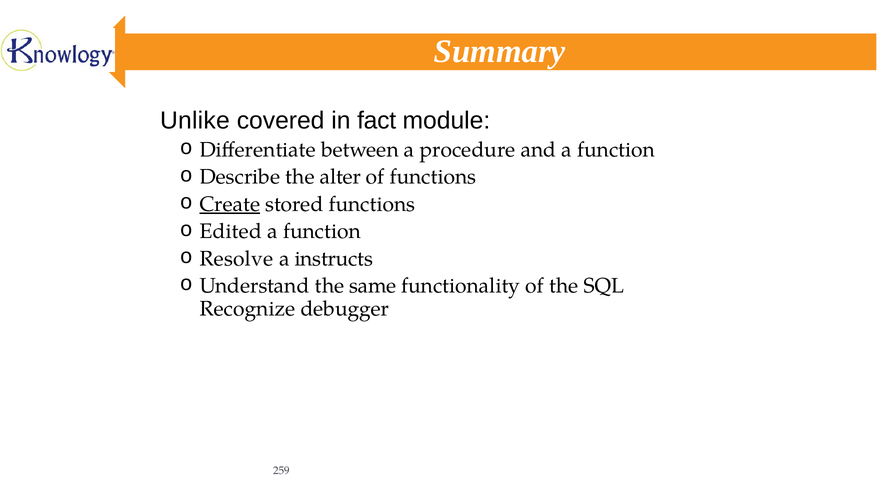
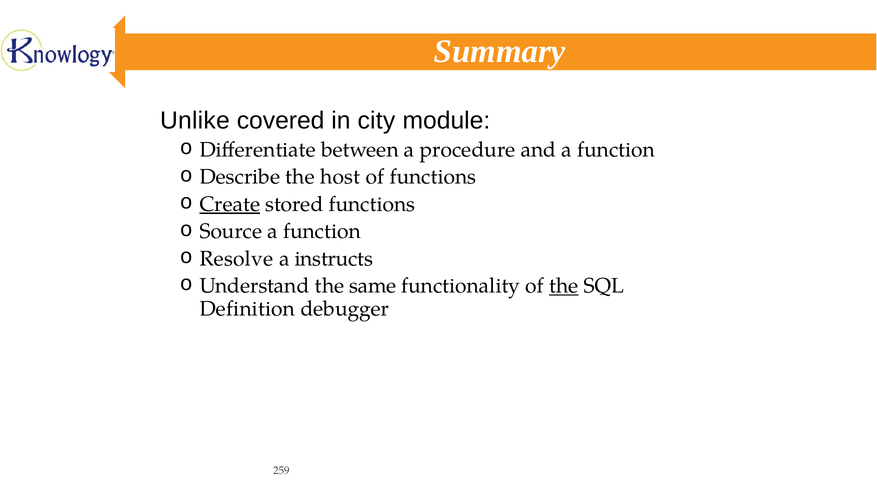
fact: fact -> city (376, 121)
alter: alter -> host (340, 177)
Edited: Edited -> Source (231, 232)
the underline: none -> present (564, 286)
Recognize: Recognize -> Definition (247, 309)
